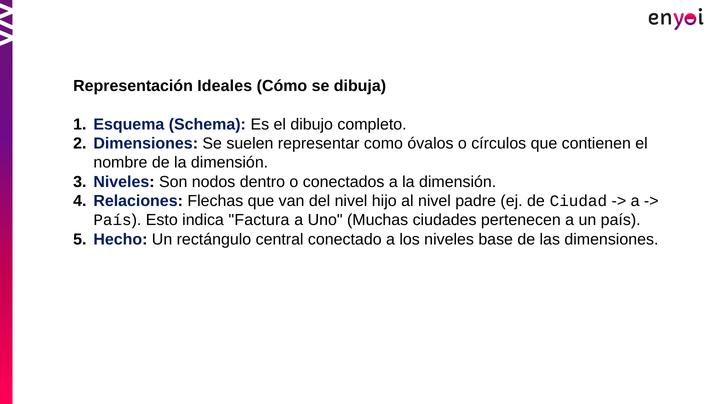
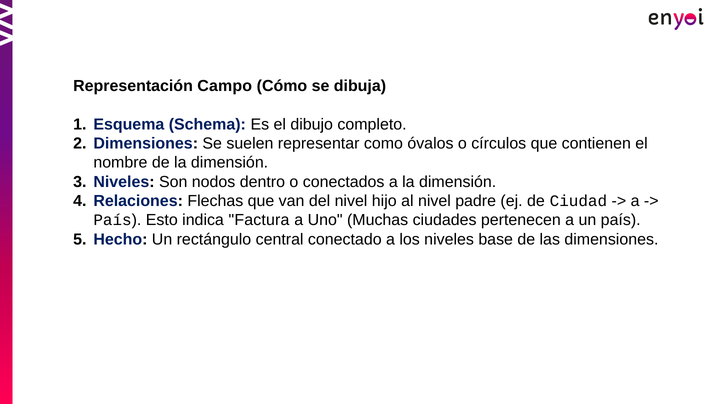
Ideales: Ideales -> Campo (225, 86)
